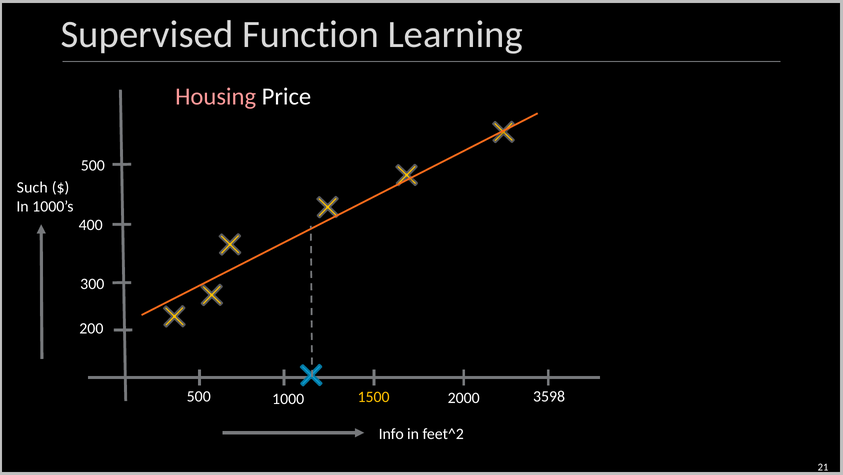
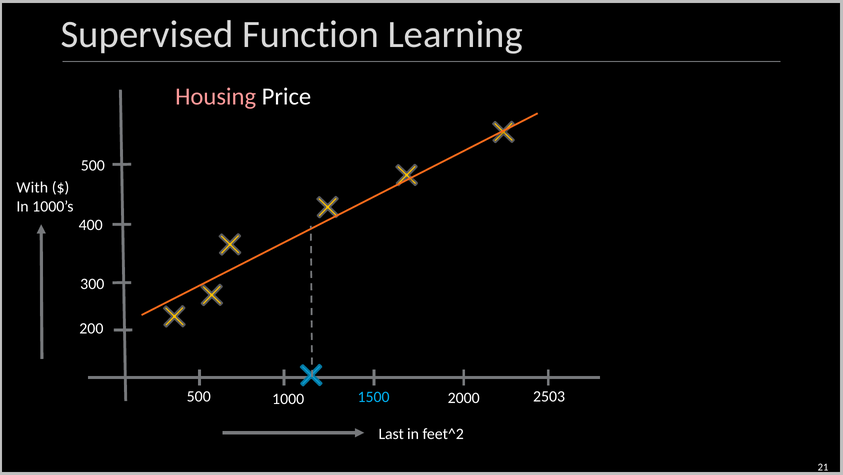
Such: Such -> With (32, 188)
1500 colour: yellow -> light blue (374, 397)
3598: 3598 -> 2503 (549, 397)
Info: Info -> Last (391, 434)
